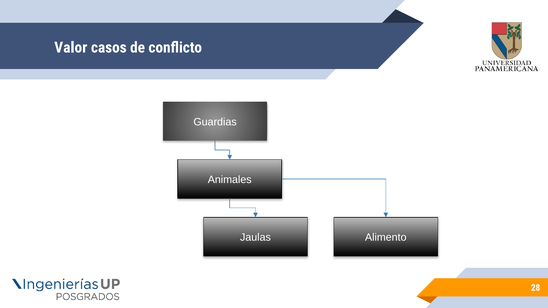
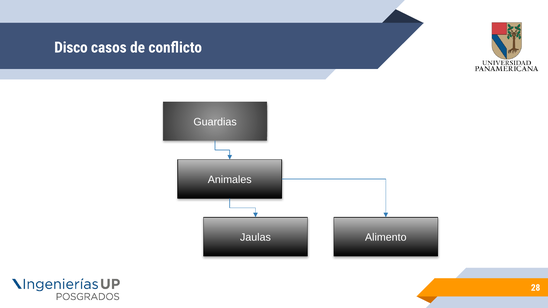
Valor: Valor -> Disco (71, 48)
